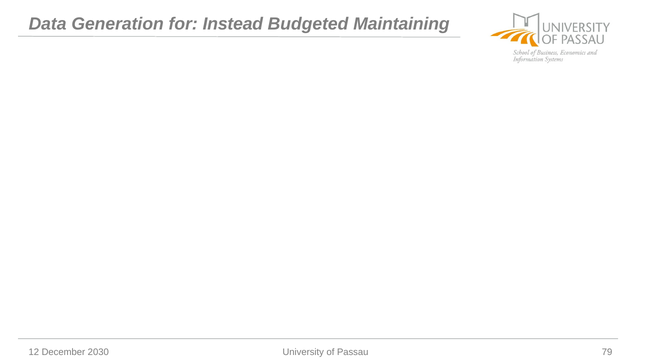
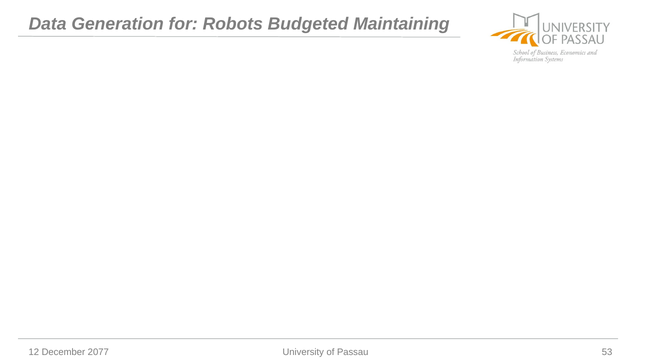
Instead: Instead -> Robots (233, 24)
2030: 2030 -> 2077 (98, 352)
79: 79 -> 53 (607, 352)
